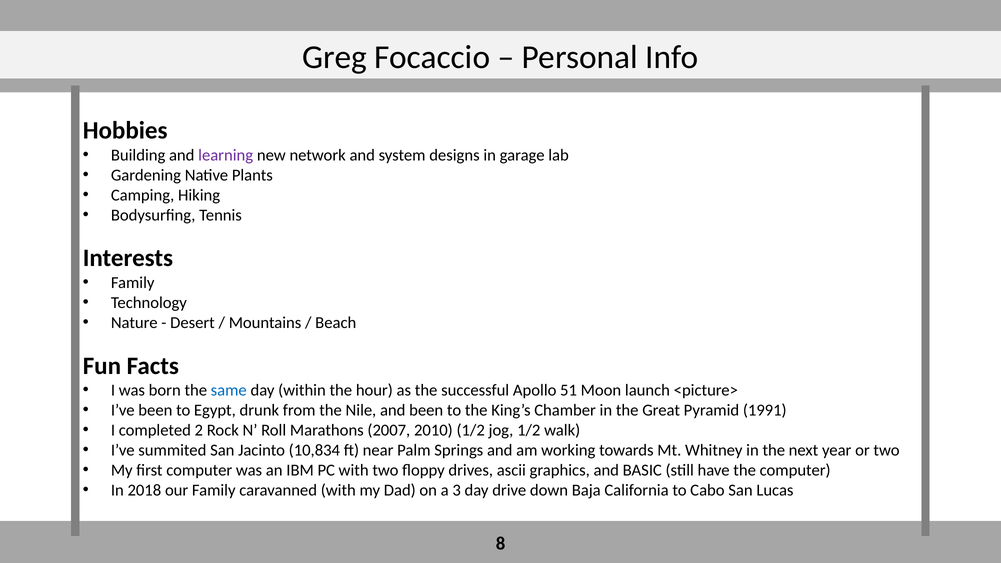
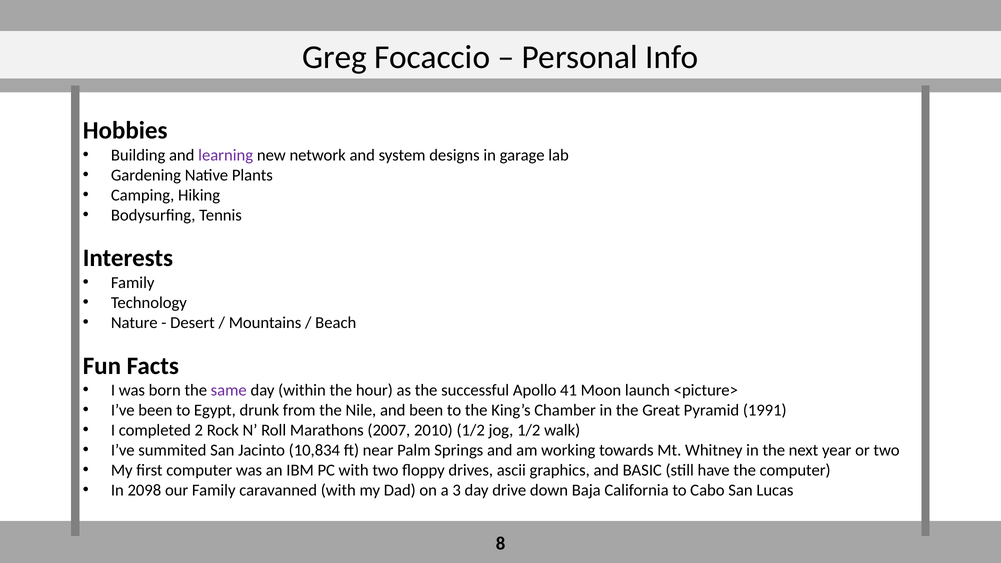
same colour: blue -> purple (229, 390)
51: 51 -> 41 (569, 390)
2018: 2018 -> 2098 (144, 490)
